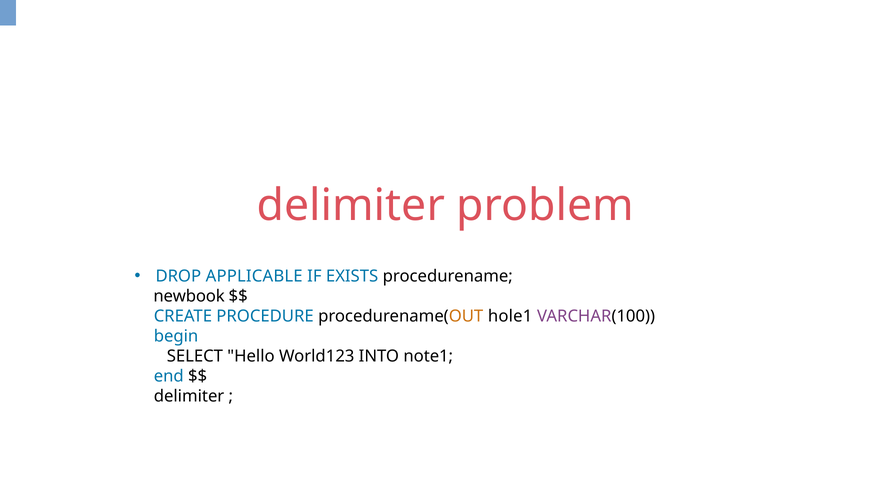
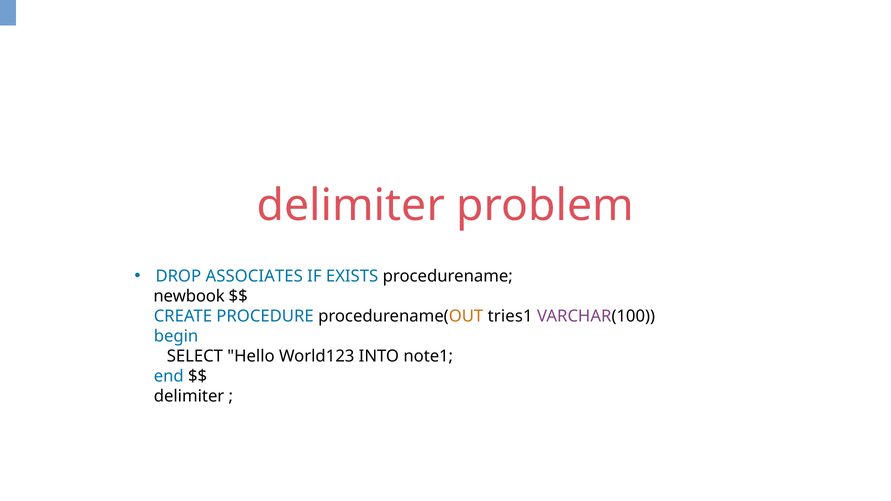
APPLICABLE: APPLICABLE -> ASSOCIATES (254, 276)
hole1: hole1 -> tries1 (510, 316)
